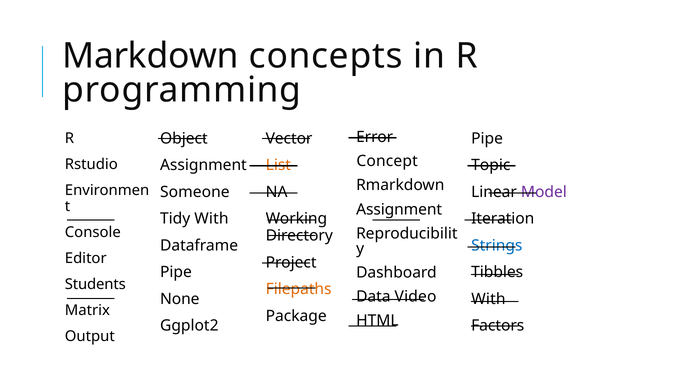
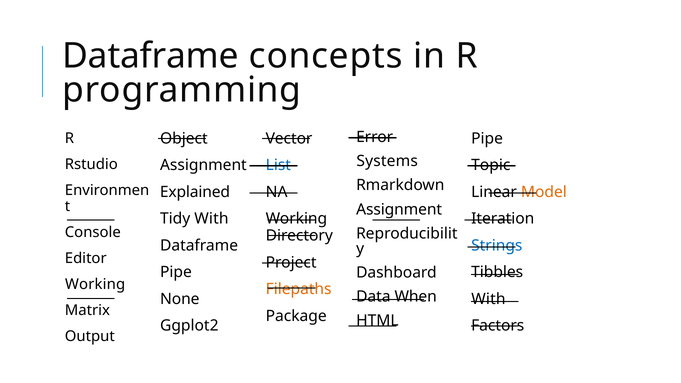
Markdown: Markdown -> Dataframe (150, 56)
Concept: Concept -> Systems (387, 161)
List colour: orange -> blue (278, 165)
Someone: Someone -> Explained (195, 192)
Model colour: purple -> orange (544, 192)
Students: Students -> Working (95, 284)
Video: Video -> When (416, 297)
